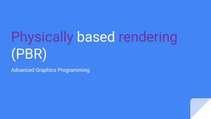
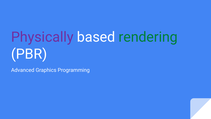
rendering colour: purple -> green (148, 37)
